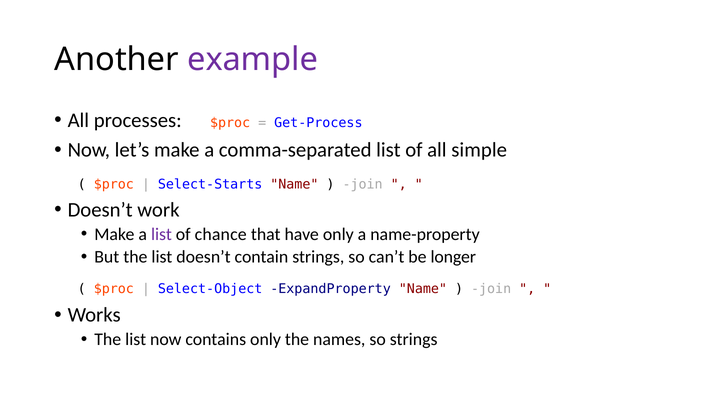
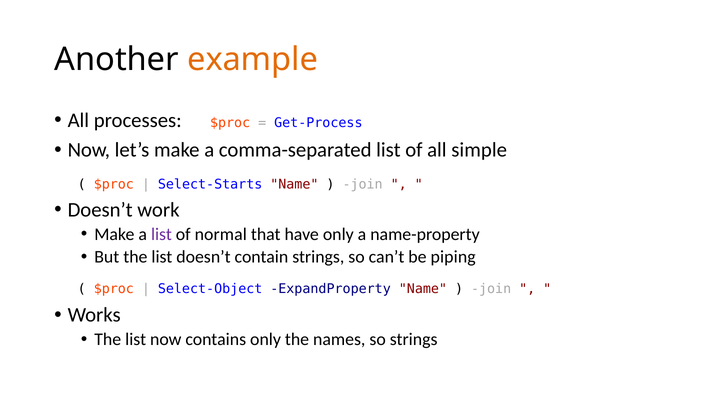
example colour: purple -> orange (253, 60)
chance: chance -> normal (221, 234)
longer: longer -> piping (453, 257)
